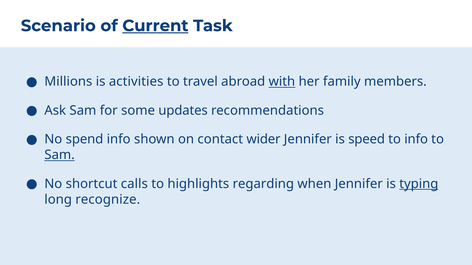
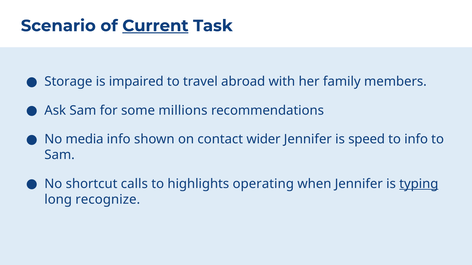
Millions: Millions -> Storage (68, 82)
activities: activities -> impaired (136, 82)
with underline: present -> none (282, 82)
updates: updates -> millions (183, 111)
spend: spend -> media (85, 140)
Sam underline: present -> none (60, 155)
regarding: regarding -> operating (263, 184)
